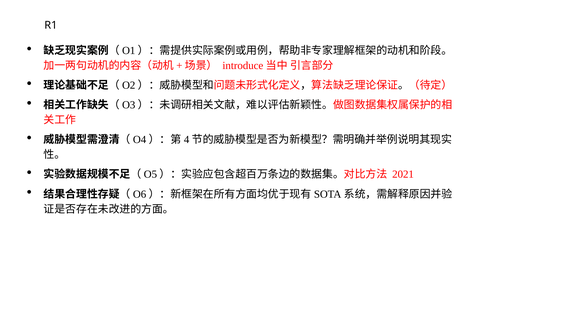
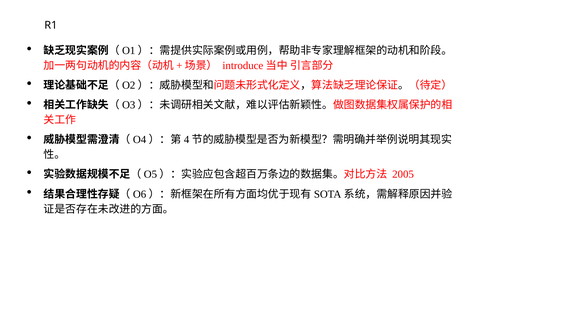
2021: 2021 -> 2005 (403, 174)
